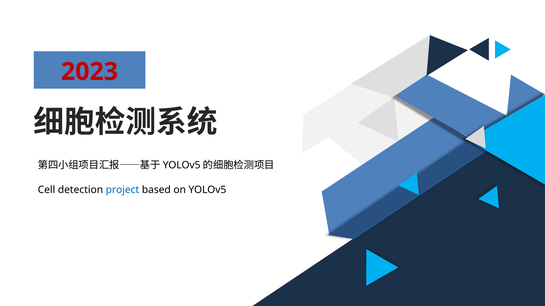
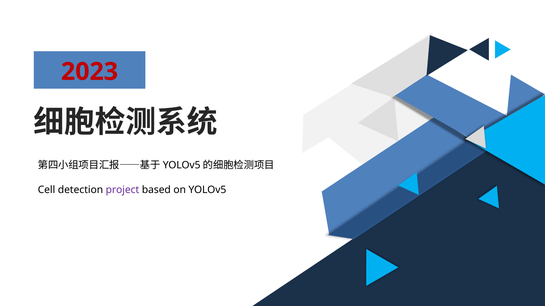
project colour: blue -> purple (122, 190)
